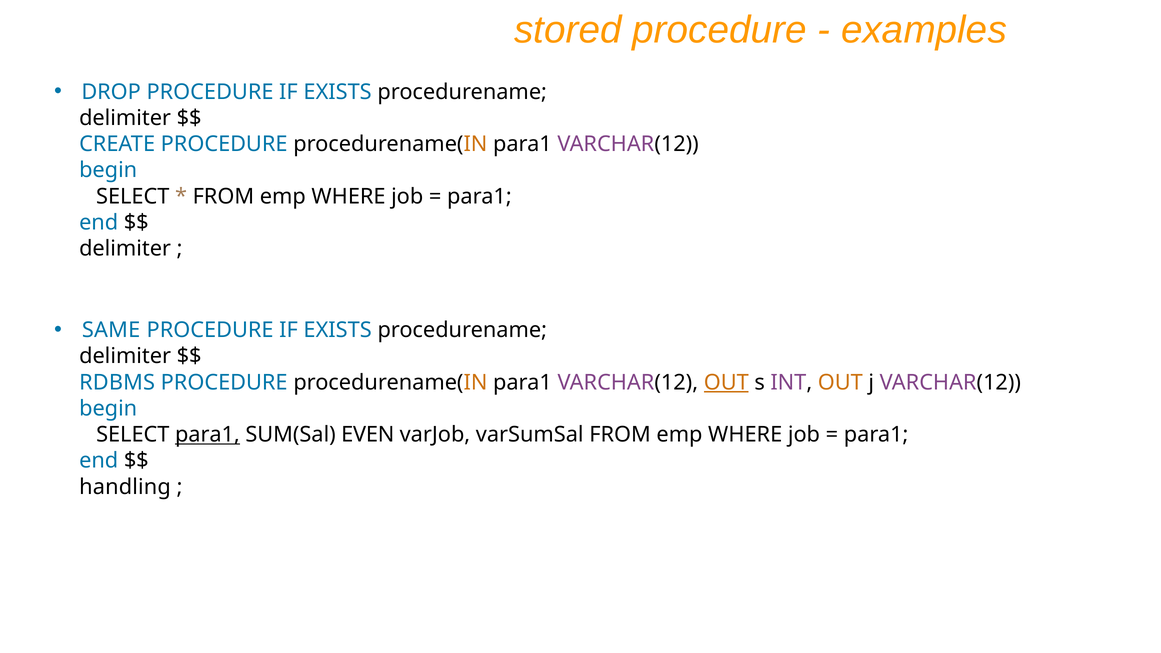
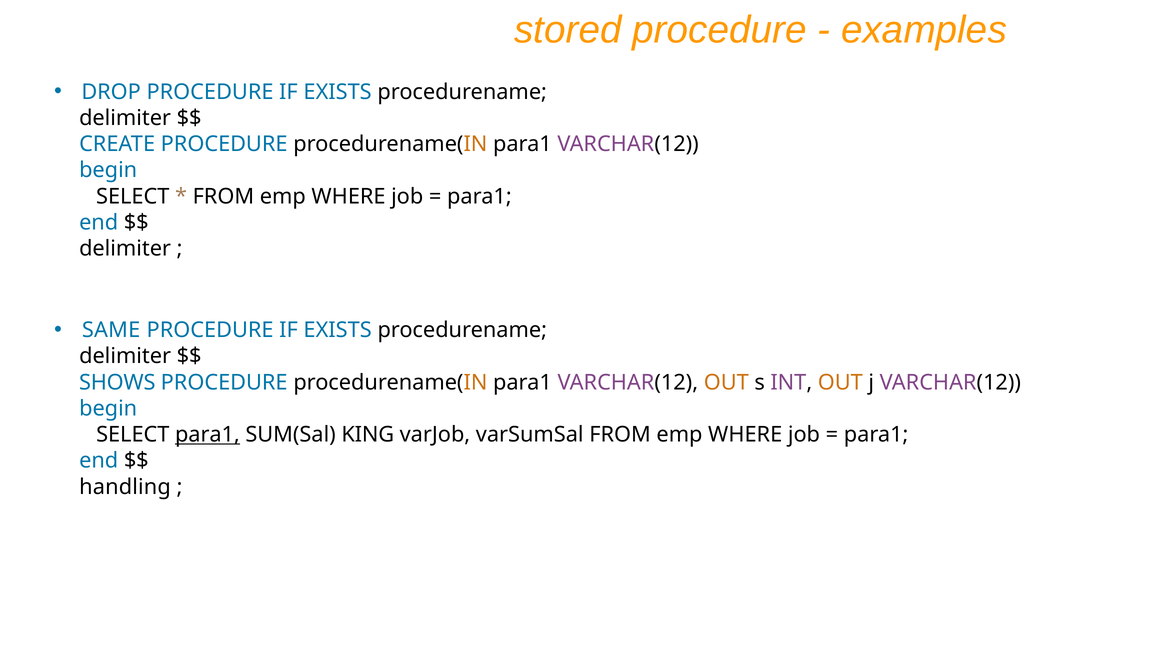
RDBMS: RDBMS -> SHOWS (117, 382)
OUT underline: present -> none (726, 382)
EVEN: EVEN -> KING (368, 435)
